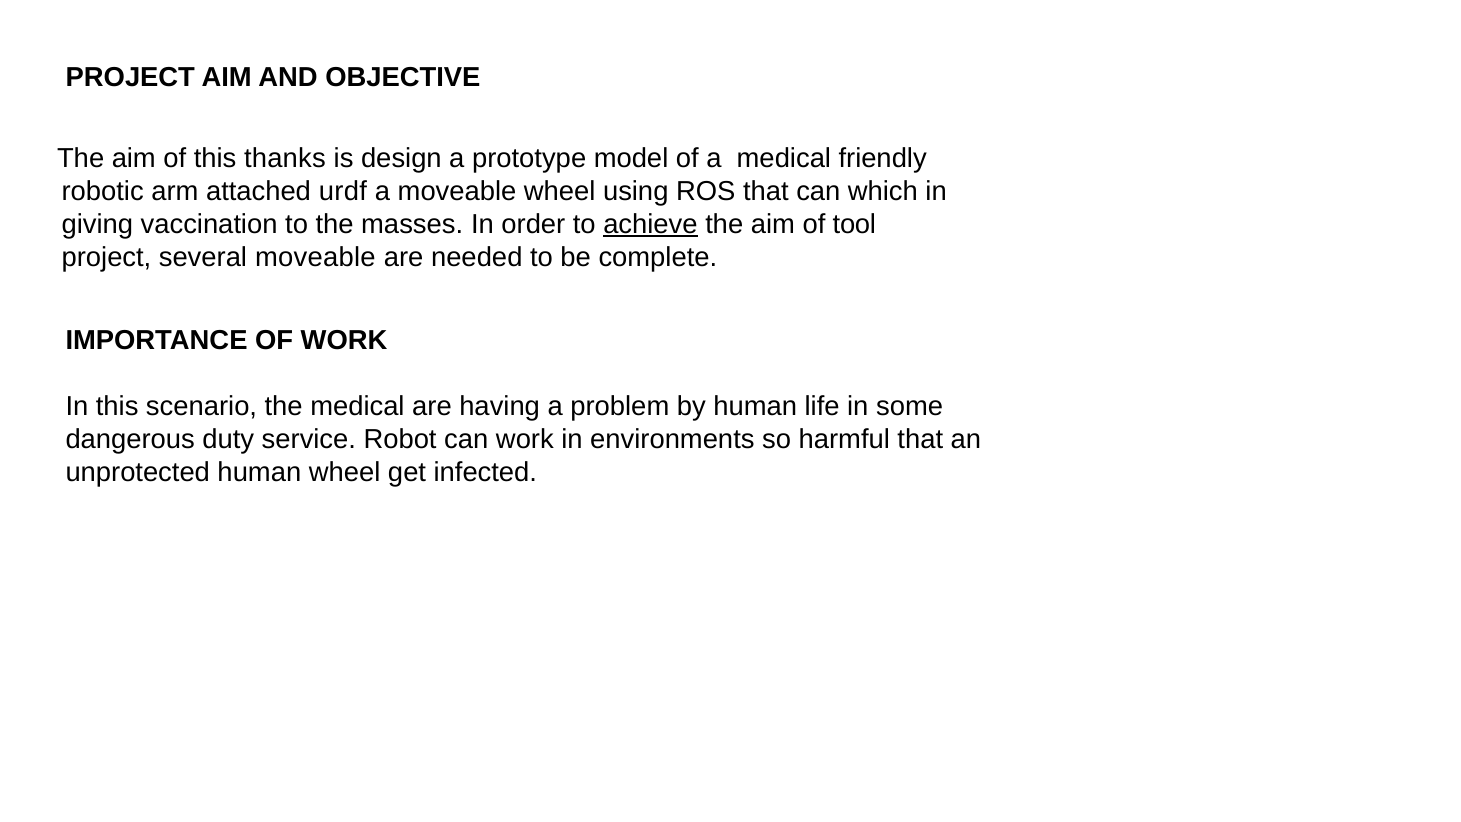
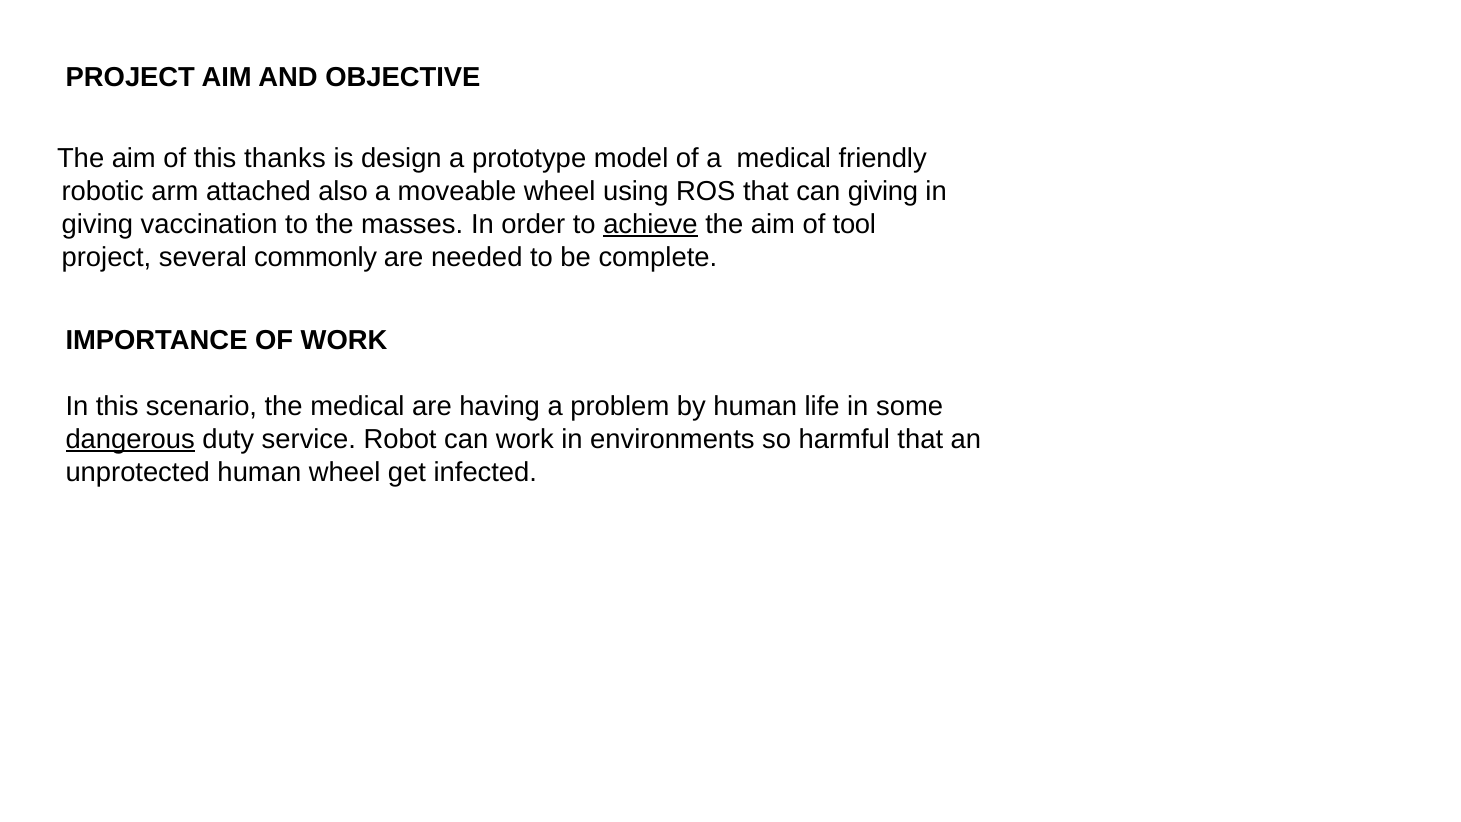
urdf: urdf -> also (343, 191)
can which: which -> giving (883, 191)
several moveable: moveable -> commonly (316, 257)
dangerous underline: none -> present (130, 439)
